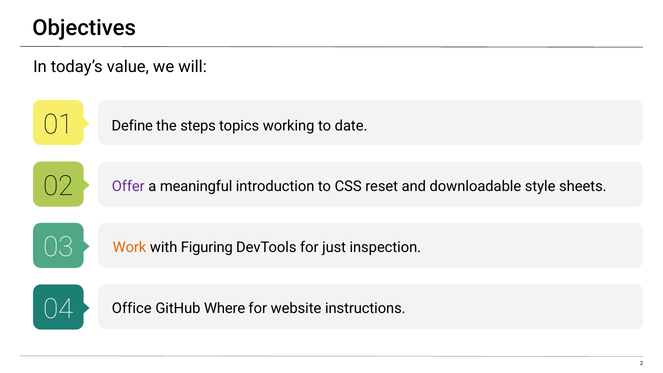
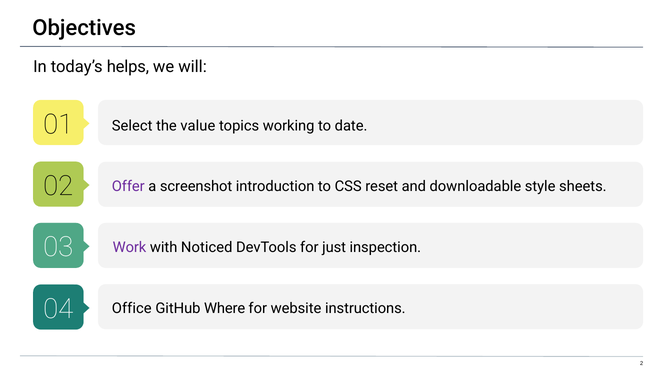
value: value -> helps (128, 67)
Define: Define -> Select (132, 126)
steps: steps -> value (198, 126)
meaningful: meaningful -> screenshot (196, 186)
Work colour: orange -> purple (130, 247)
Figuring: Figuring -> Noticed (207, 247)
